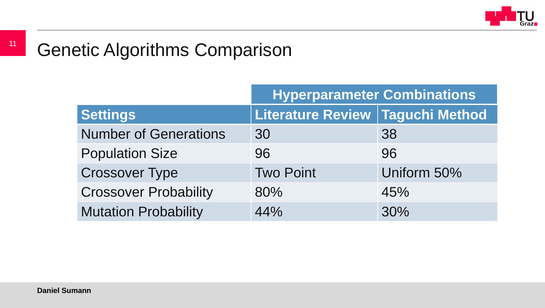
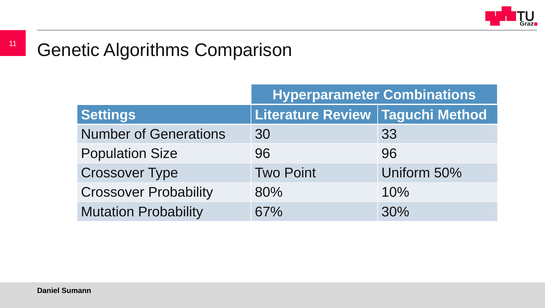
38: 38 -> 33 (389, 134)
45%: 45% -> 10% (395, 192)
44%: 44% -> 67% (269, 212)
